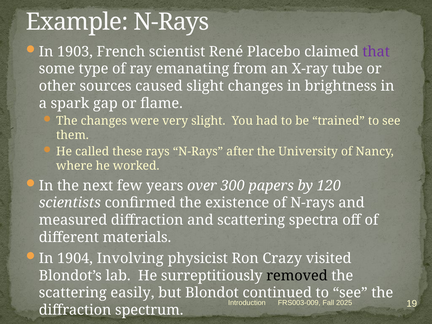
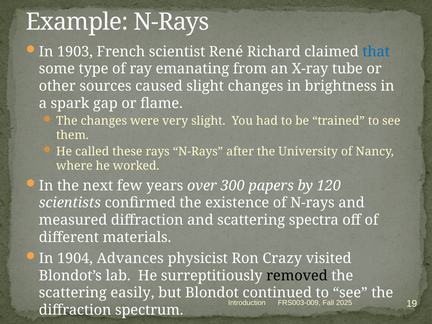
Placebo: Placebo -> Richard (274, 52)
that colour: purple -> blue (376, 52)
Involving: Involving -> Advances (130, 258)
